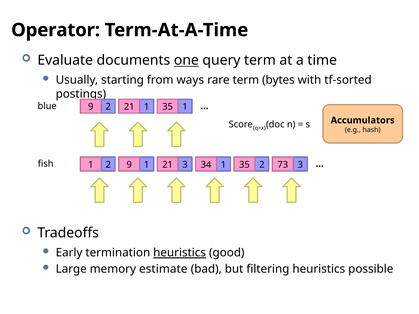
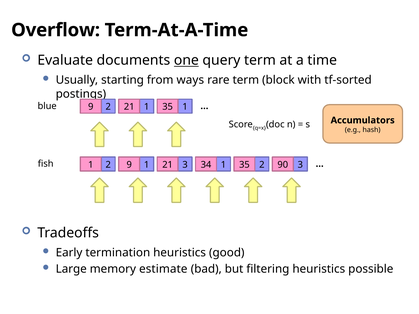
Operator: Operator -> Overflow (56, 30)
bytes: bytes -> block (278, 80)
73: 73 -> 90 (283, 165)
heuristics underline: present -> none (180, 253)
